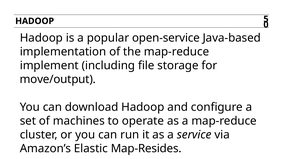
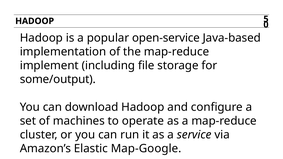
move/output: move/output -> some/output (58, 79)
Map-Resides: Map-Resides -> Map-Google (146, 148)
